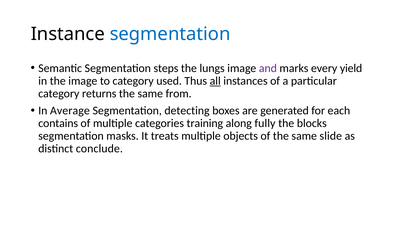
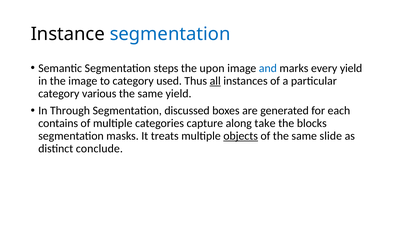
lungs: lungs -> upon (212, 68)
and colour: purple -> blue (268, 68)
returns: returns -> various (99, 94)
same from: from -> yield (179, 94)
Average: Average -> Through (70, 110)
detecting: detecting -> discussed (187, 110)
training: training -> capture (205, 123)
fully: fully -> take (265, 123)
objects underline: none -> present (241, 136)
